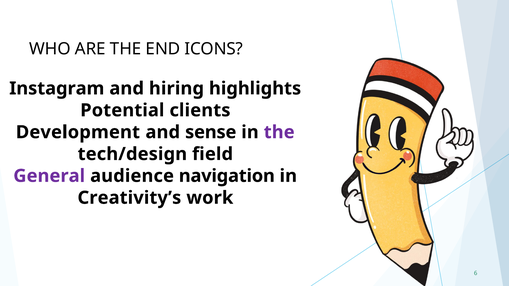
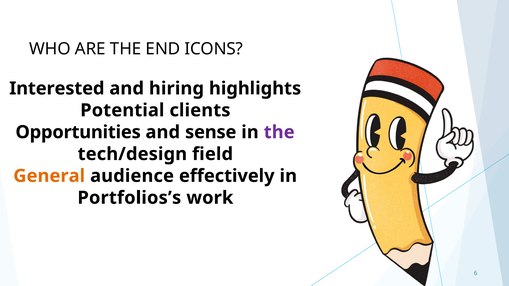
Instagram: Instagram -> Interested (57, 89)
Development: Development -> Opportunities (78, 132)
General colour: purple -> orange (49, 176)
navigation: navigation -> effectively (227, 176)
Creativity’s: Creativity’s -> Portfolios’s (129, 198)
